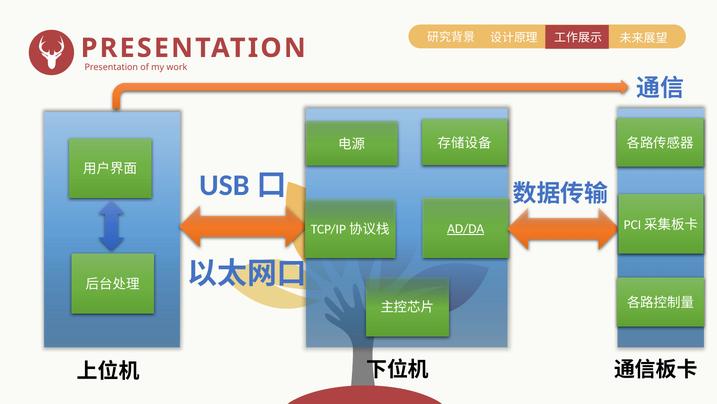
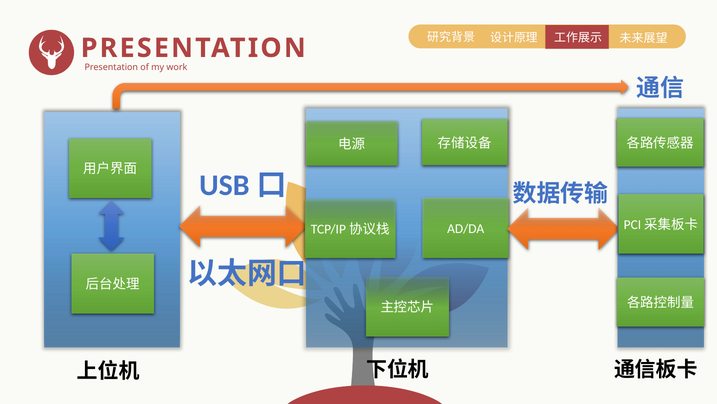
AD/DA underline: present -> none (466, 228)
